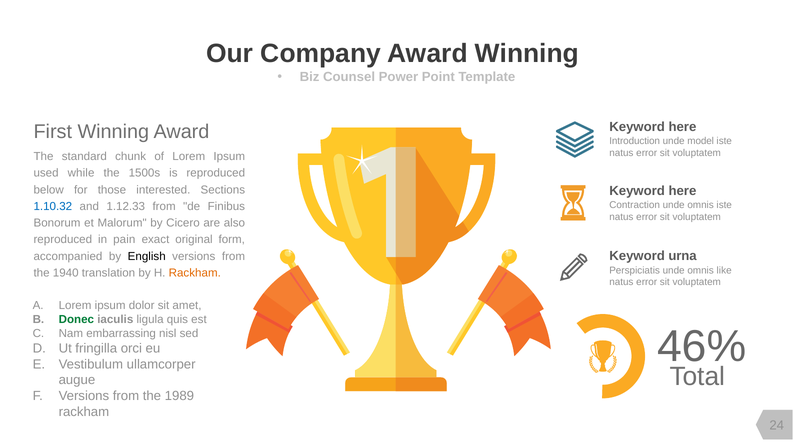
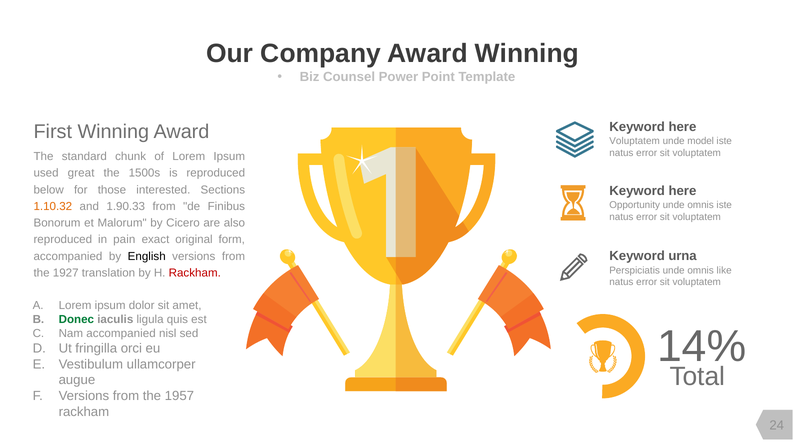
Introduction: Introduction -> Voluptatem (635, 141)
while: while -> great (81, 173)
Contraction: Contraction -> Opportunity (635, 205)
1.10.32 colour: blue -> orange (53, 206)
1.12.33: 1.12.33 -> 1.90.33 (126, 206)
1940: 1940 -> 1927 (66, 273)
Rackham colour: orange -> red (195, 273)
46%: 46% -> 14% (702, 347)
Nam embarrassing: embarrassing -> accompanied (121, 334)
1989: 1989 -> 1957 (179, 396)
